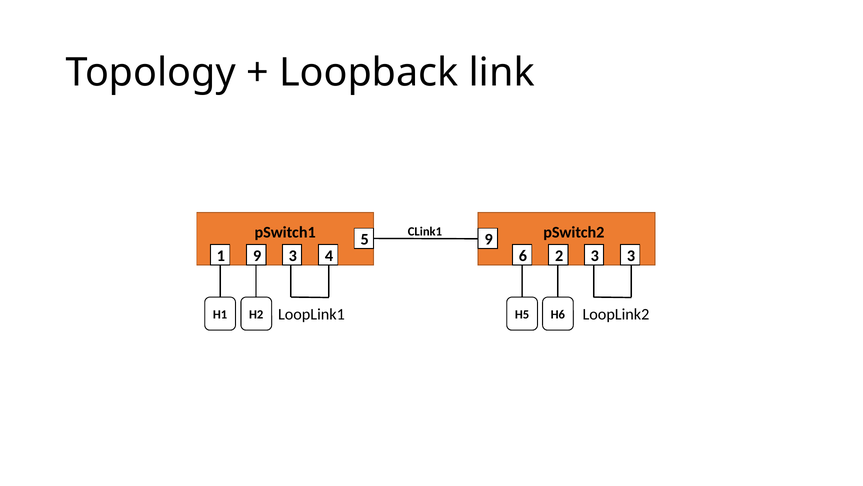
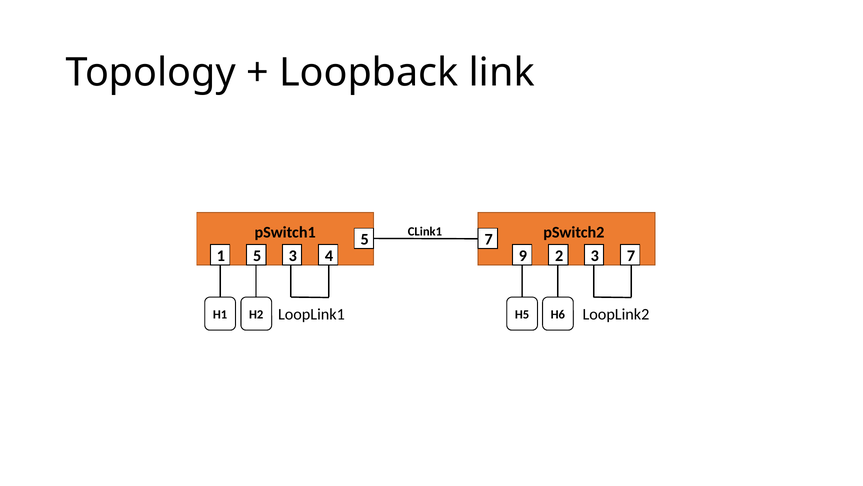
5 9: 9 -> 7 (489, 239)
1 9: 9 -> 5 (257, 256)
6: 6 -> 9 (523, 256)
3 3: 3 -> 7 (631, 256)
